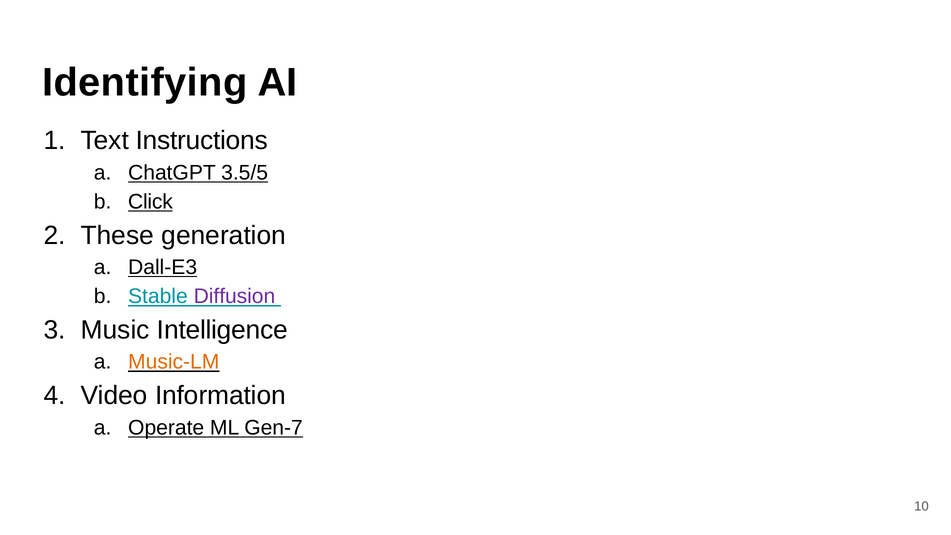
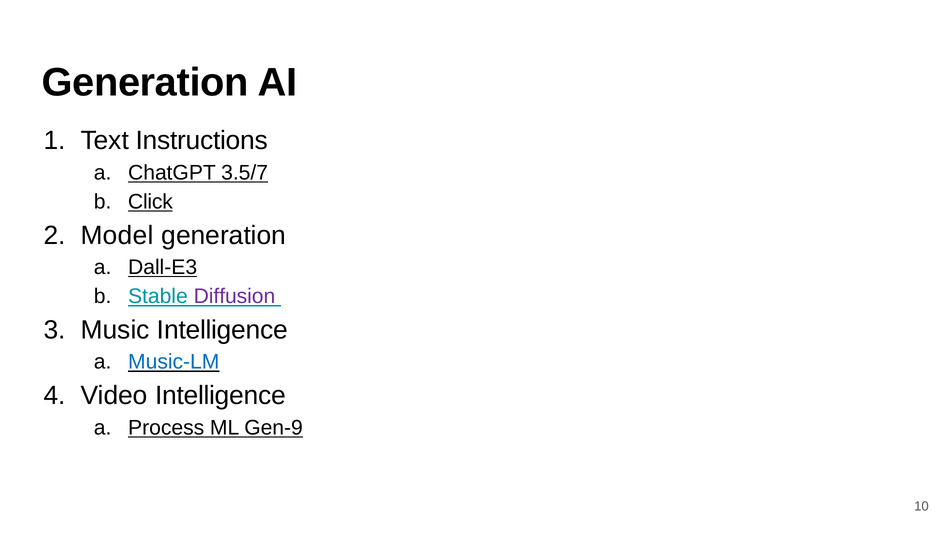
Identifying: Identifying -> Generation (145, 83)
3.5/5: 3.5/5 -> 3.5/7 (245, 173)
These: These -> Model (117, 235)
Music-LM colour: orange -> blue (174, 362)
Video Information: Information -> Intelligence (221, 396)
Operate: Operate -> Process (166, 428)
Gen-7: Gen-7 -> Gen-9 (274, 428)
